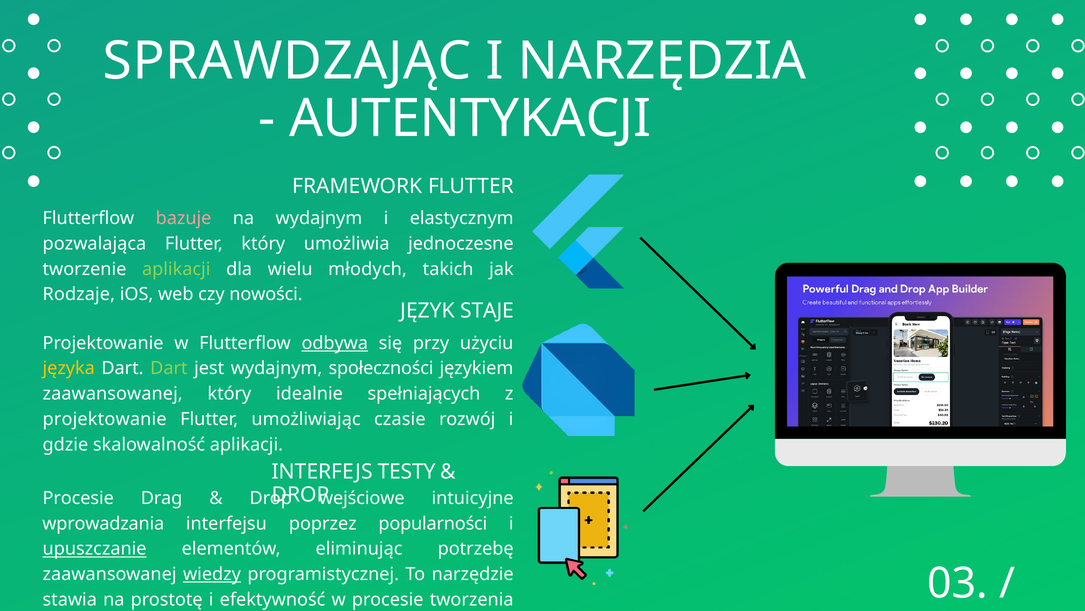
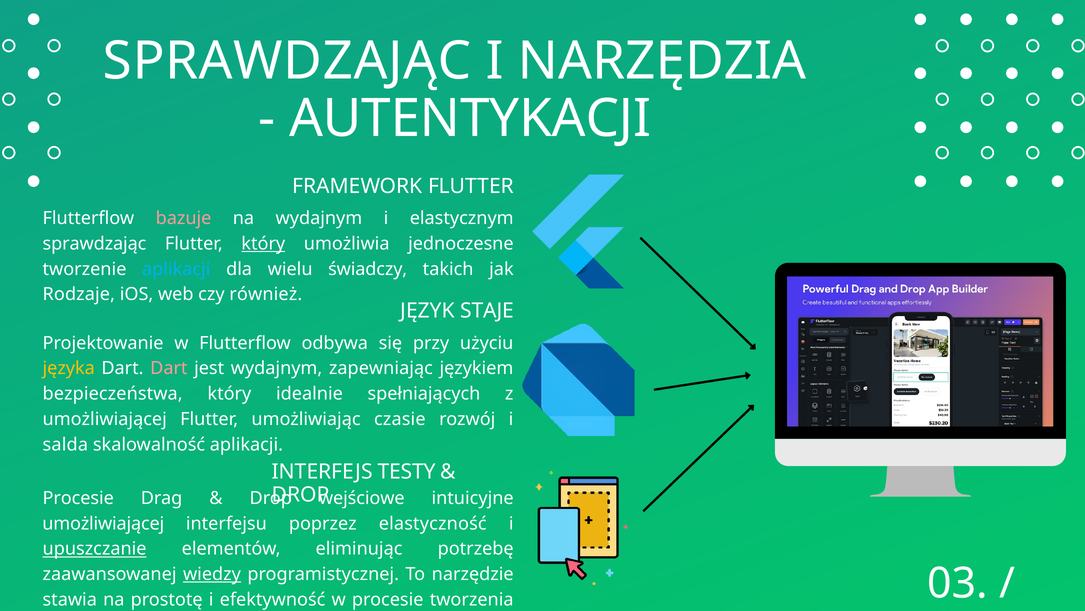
pozwalająca: pozwalająca -> sprawdzając (95, 244)
który underline: none -> present (263, 244)
aplikacji colour: light green -> light blue (176, 269)
młodych: młodych -> świadczy (368, 269)
nowości: nowości -> również (266, 294)
odbywa underline: present -> none (335, 343)
Dart colour: light green -> pink (169, 368)
społeczności: społeczności -> zapewniając (381, 368)
zaawansowanej: zaawansowanej -> bezpieczeństwa (113, 393)
projektowanie: projektowanie -> umożliwiającej (105, 419)
gdzie: gdzie -> salda (65, 444)
wprowadzania: wprowadzania -> umożliwiającej (103, 523)
popularności: popularności -> elastyczność (433, 523)
